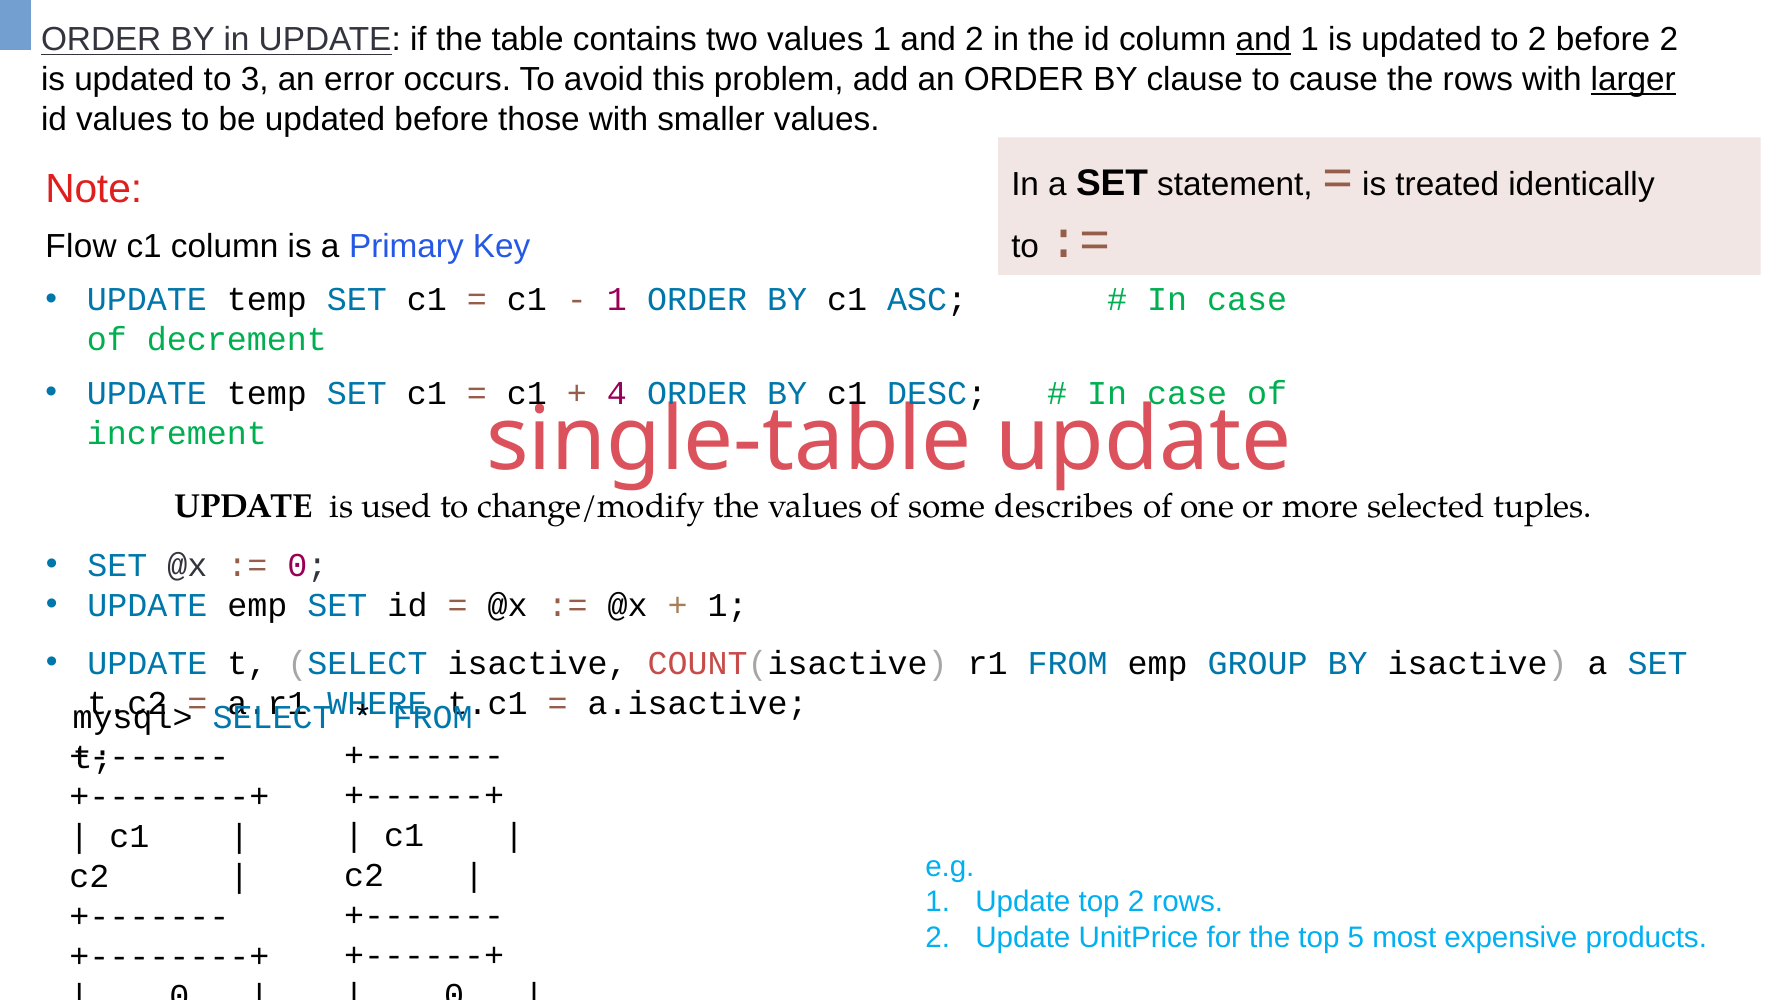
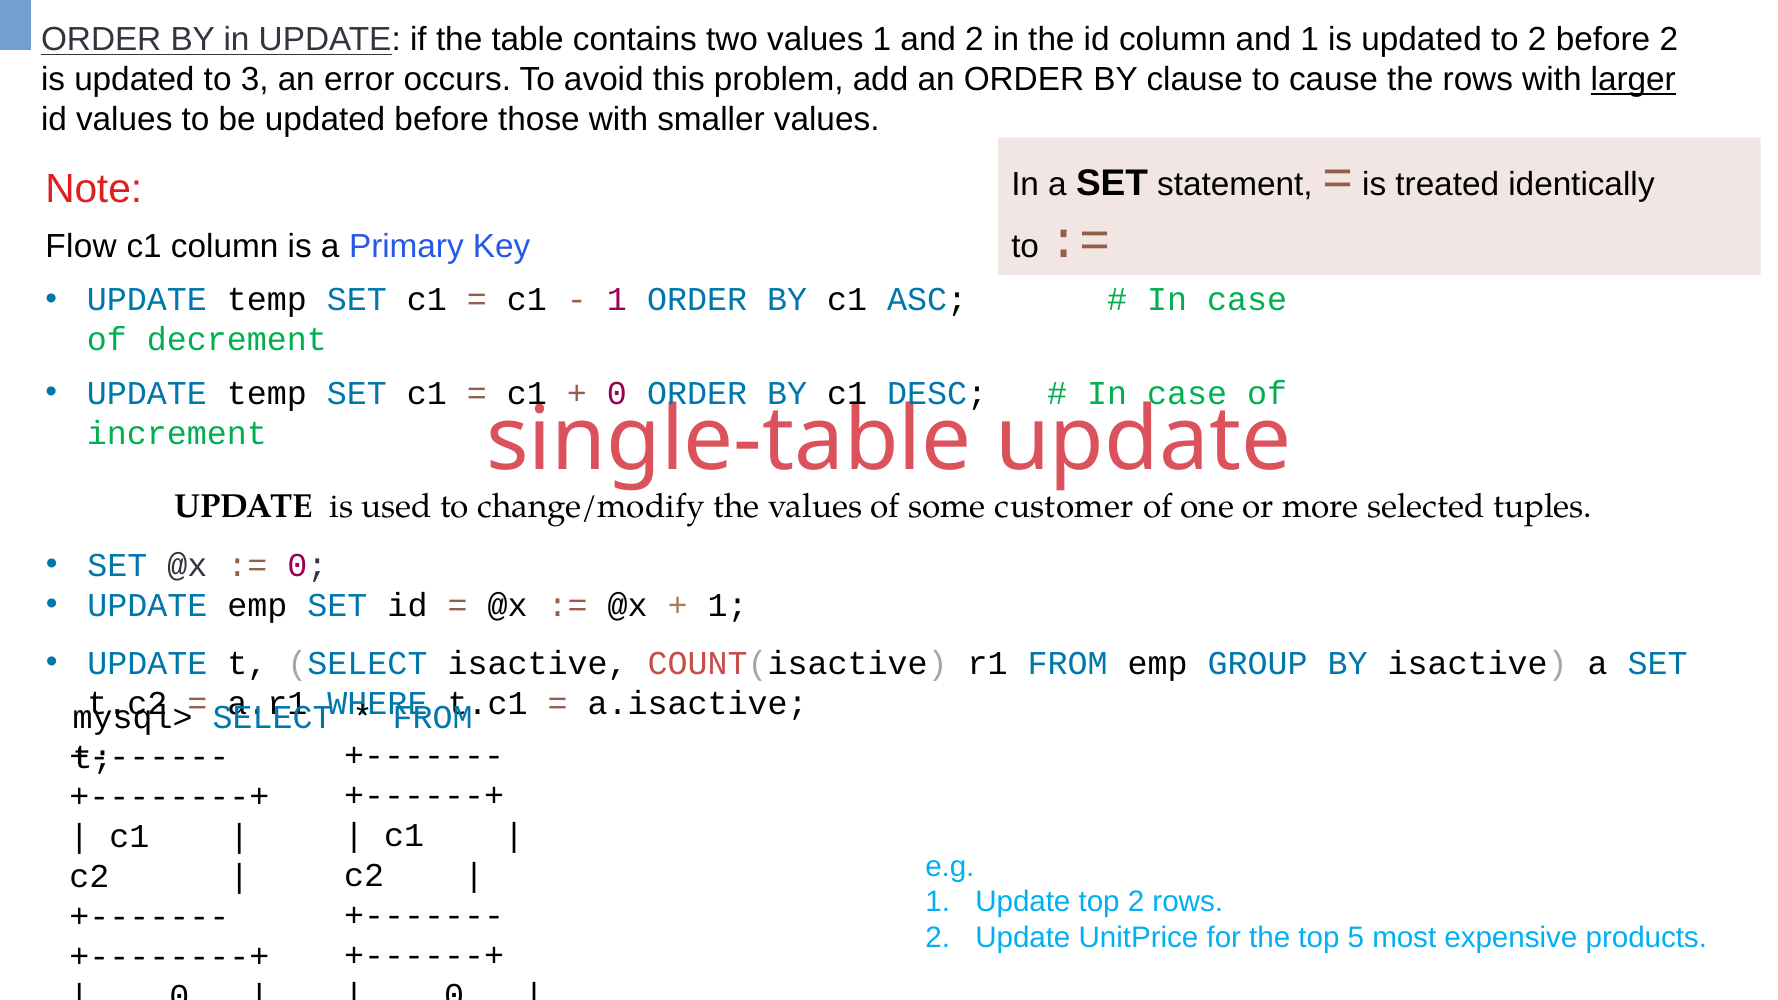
and underline: present -> none (1263, 40)
4: 4 -> 0 (617, 393)
describes: describes -> customer (1064, 507)
